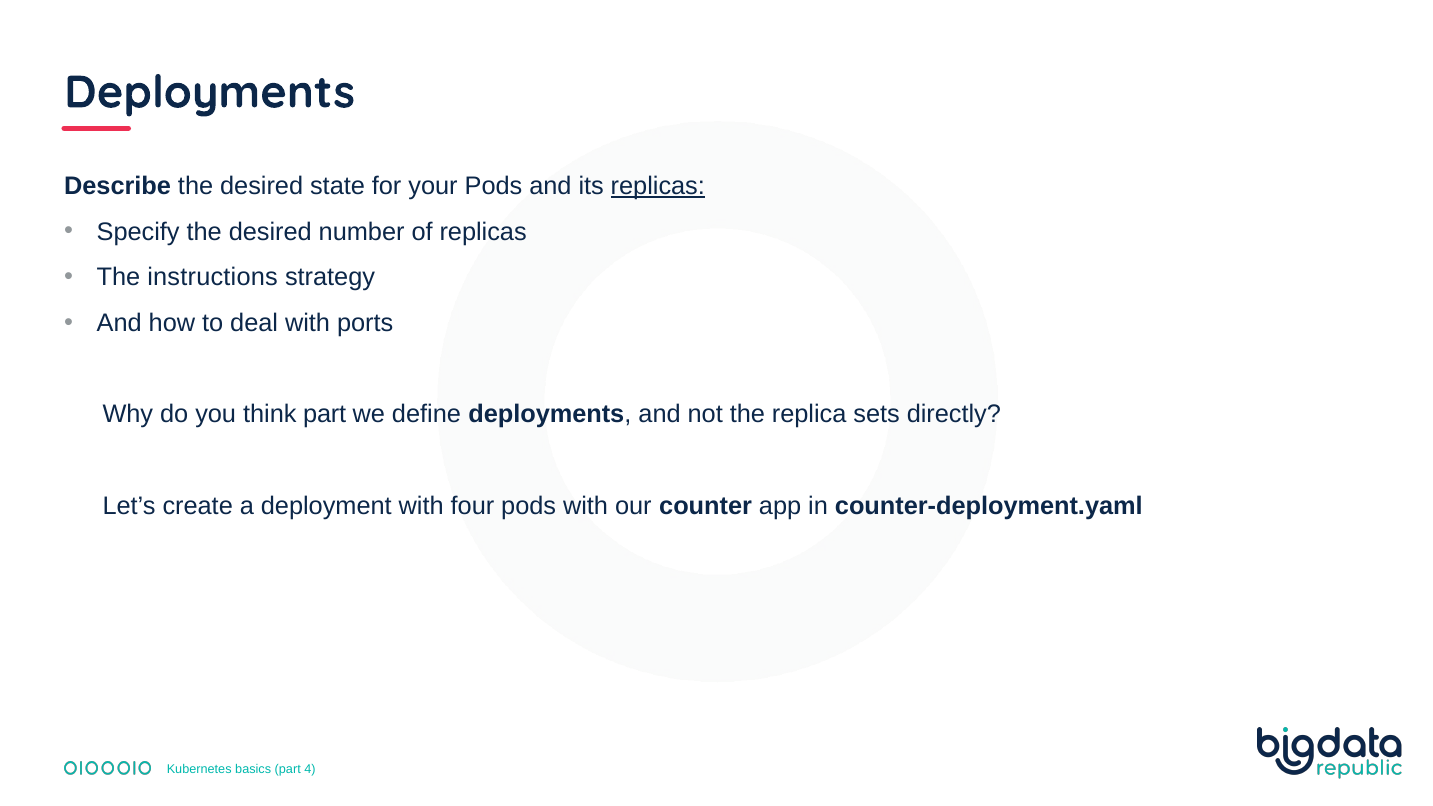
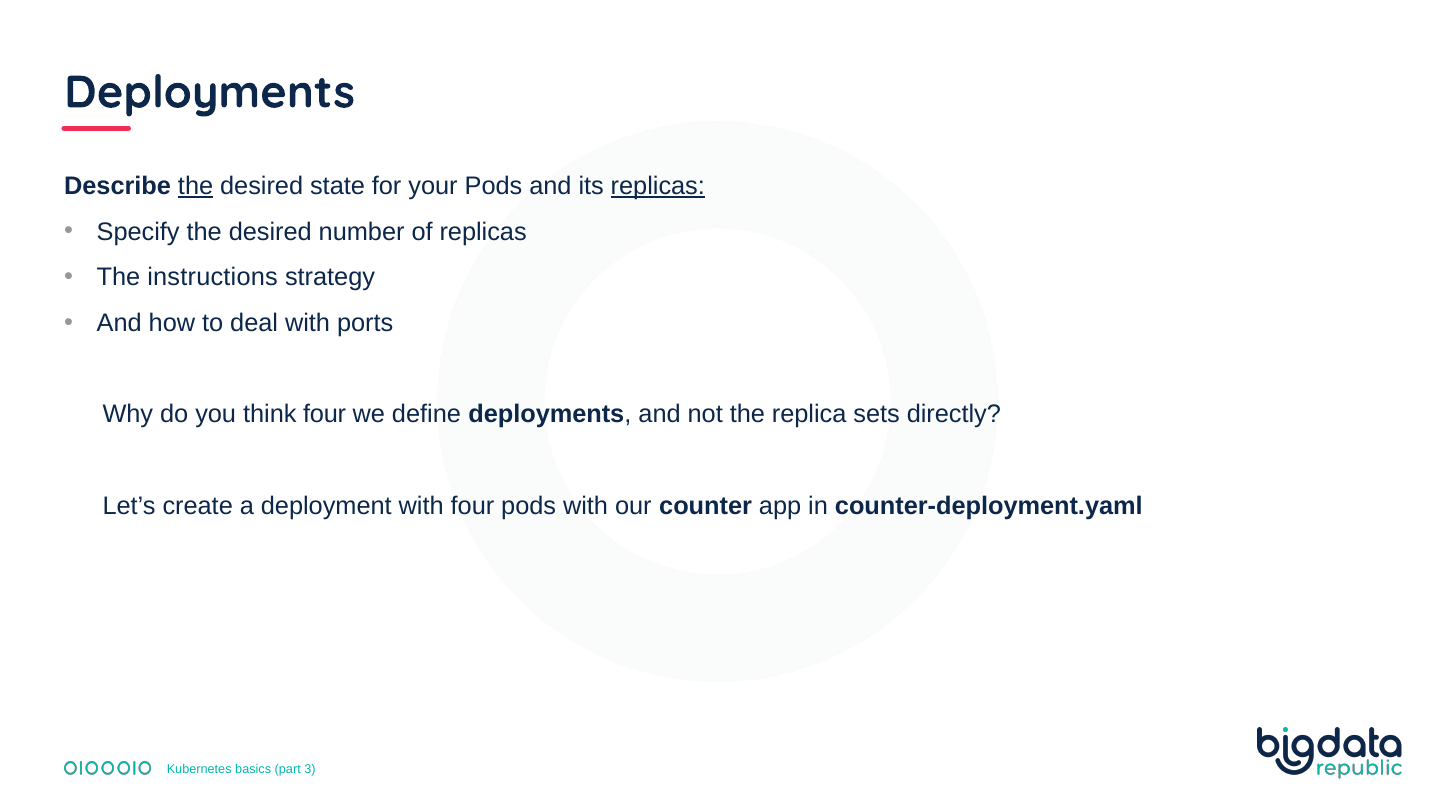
the underline: none -> present (196, 186)
think part: part -> four (325, 414)
4: 4 -> 3 (310, 769)
